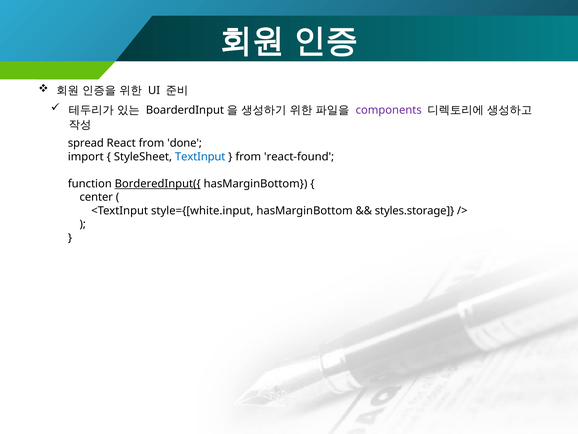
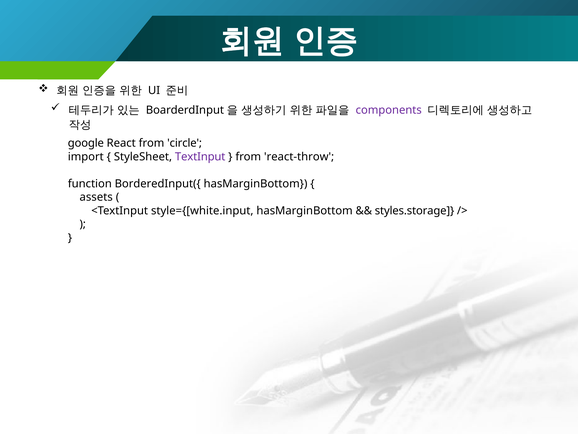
spread: spread -> google (86, 143)
done: done -> circle (185, 143)
TextInput colour: blue -> purple (200, 157)
react-found: react-found -> react-throw (299, 157)
BorderedInput({ underline: present -> none (158, 184)
center: center -> assets (96, 197)
